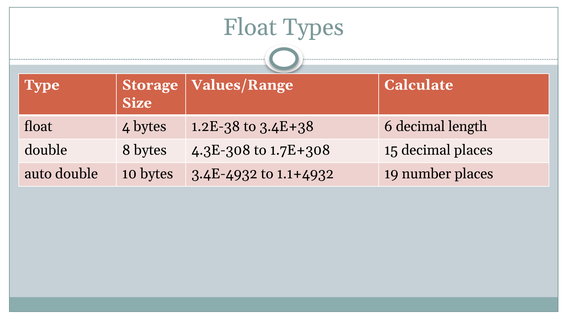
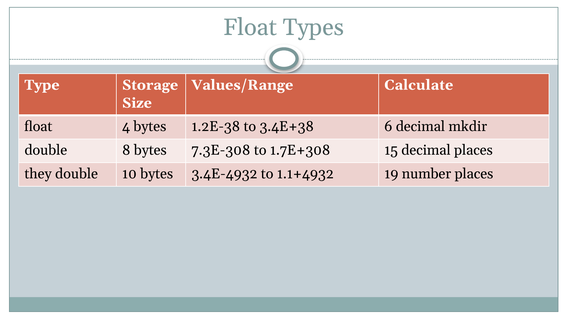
length: length -> mkdir (468, 127)
4.3E-308: 4.3E-308 -> 7.3E-308 (221, 151)
auto: auto -> they (38, 174)
